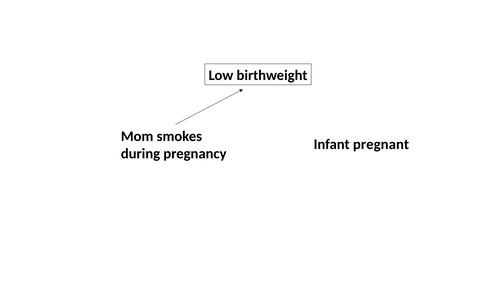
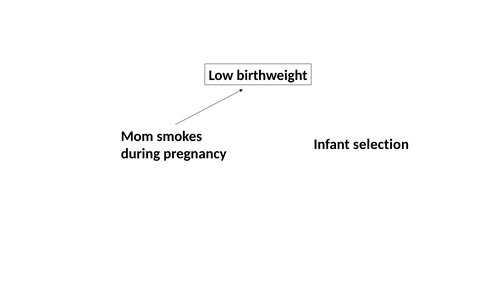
pregnant: pregnant -> selection (381, 145)
